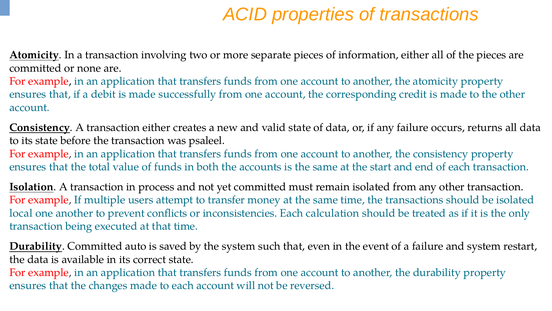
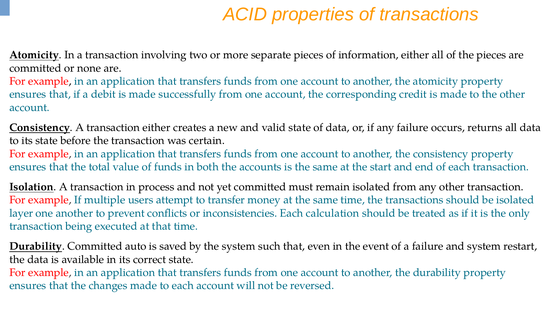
psaleel: psaleel -> certain (207, 140)
local: local -> layer (21, 213)
